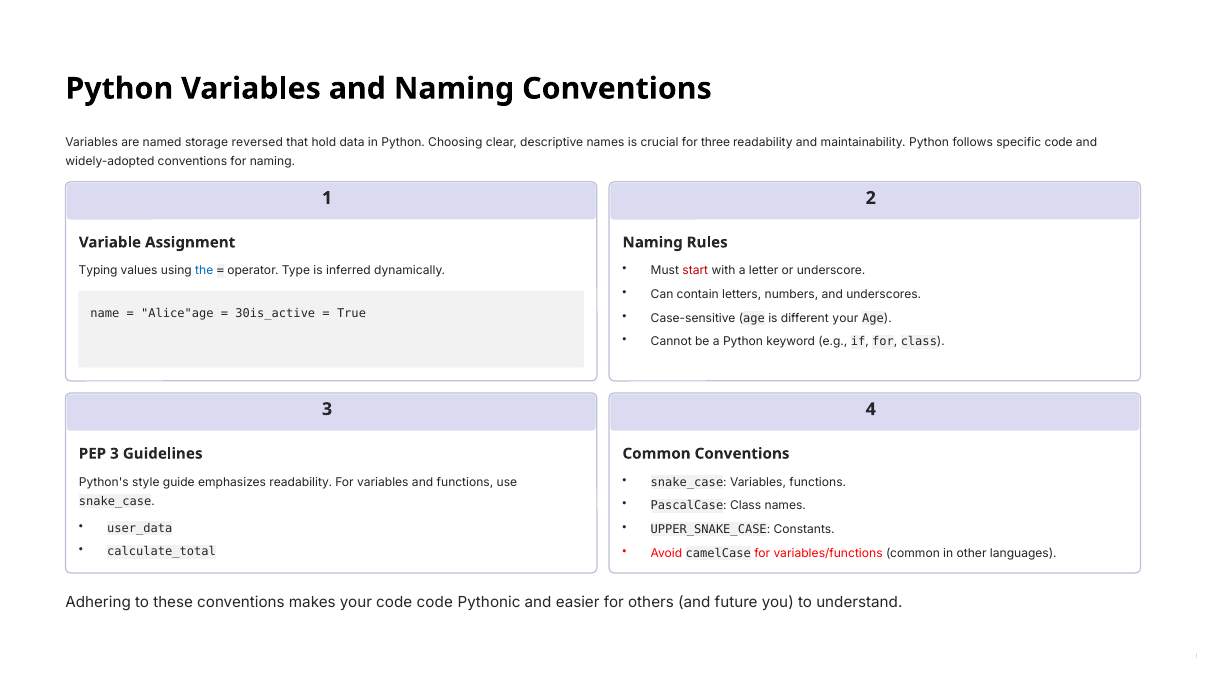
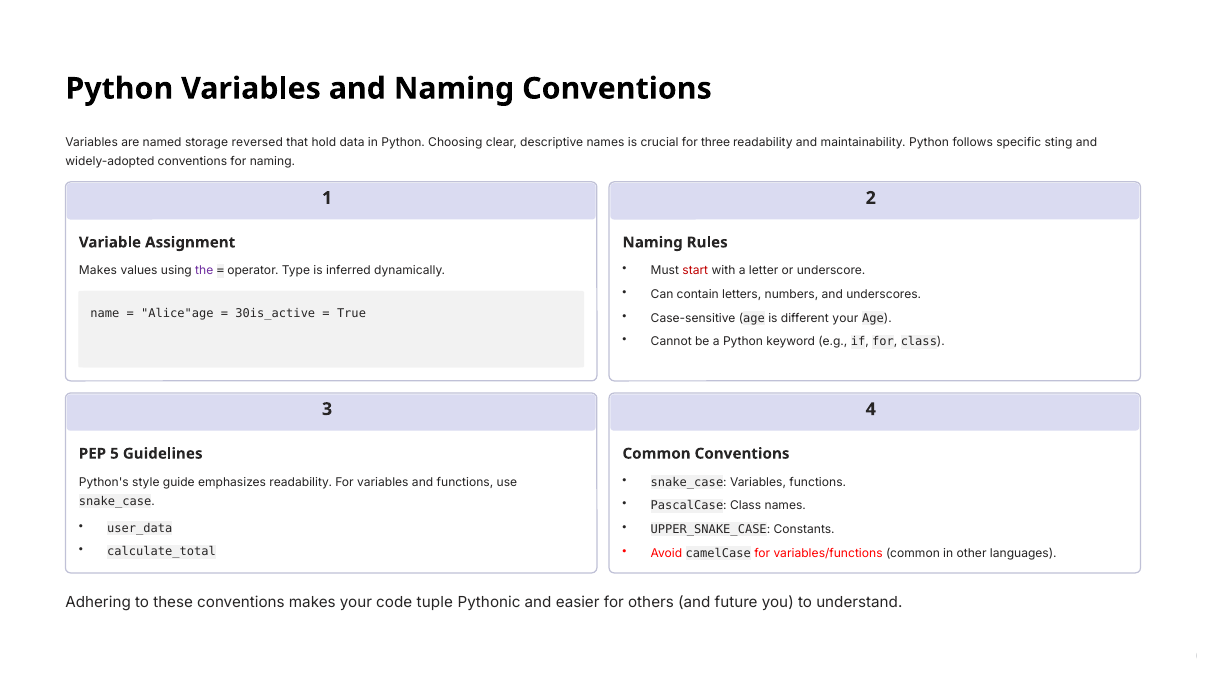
specific code: code -> sting (1059, 142)
Typing: Typing -> Makes (98, 271)
the colour: blue -> purple (204, 271)
PEP 3: 3 -> 5 (114, 454)
code code: code -> tuple (435, 603)
